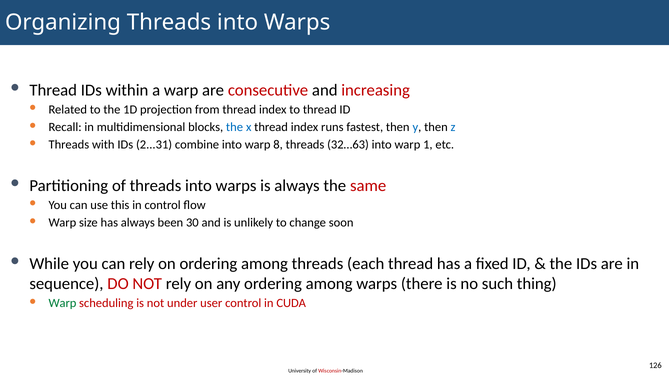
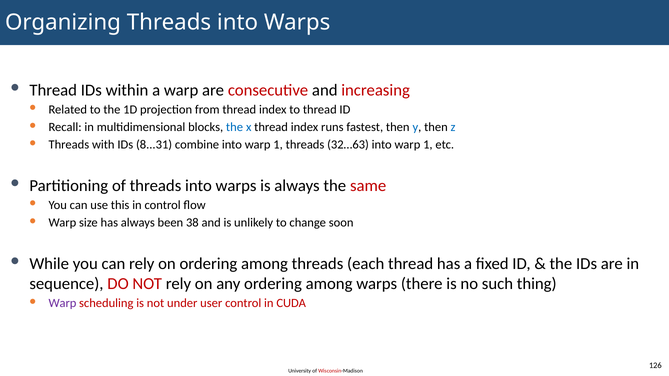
2...31: 2...31 -> 8...31 (154, 145)
combine into warp 8: 8 -> 1 (278, 145)
30: 30 -> 38 (192, 223)
Warp colour: green -> purple (62, 304)
